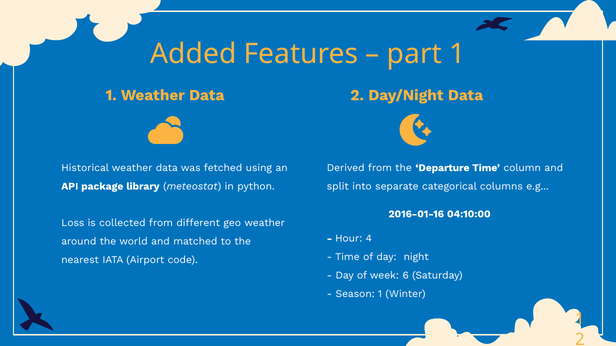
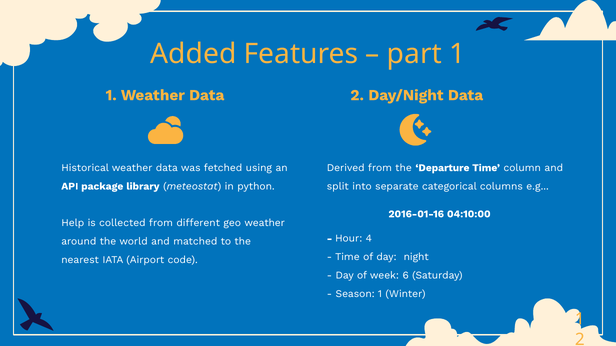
Loss: Loss -> Help (73, 223)
